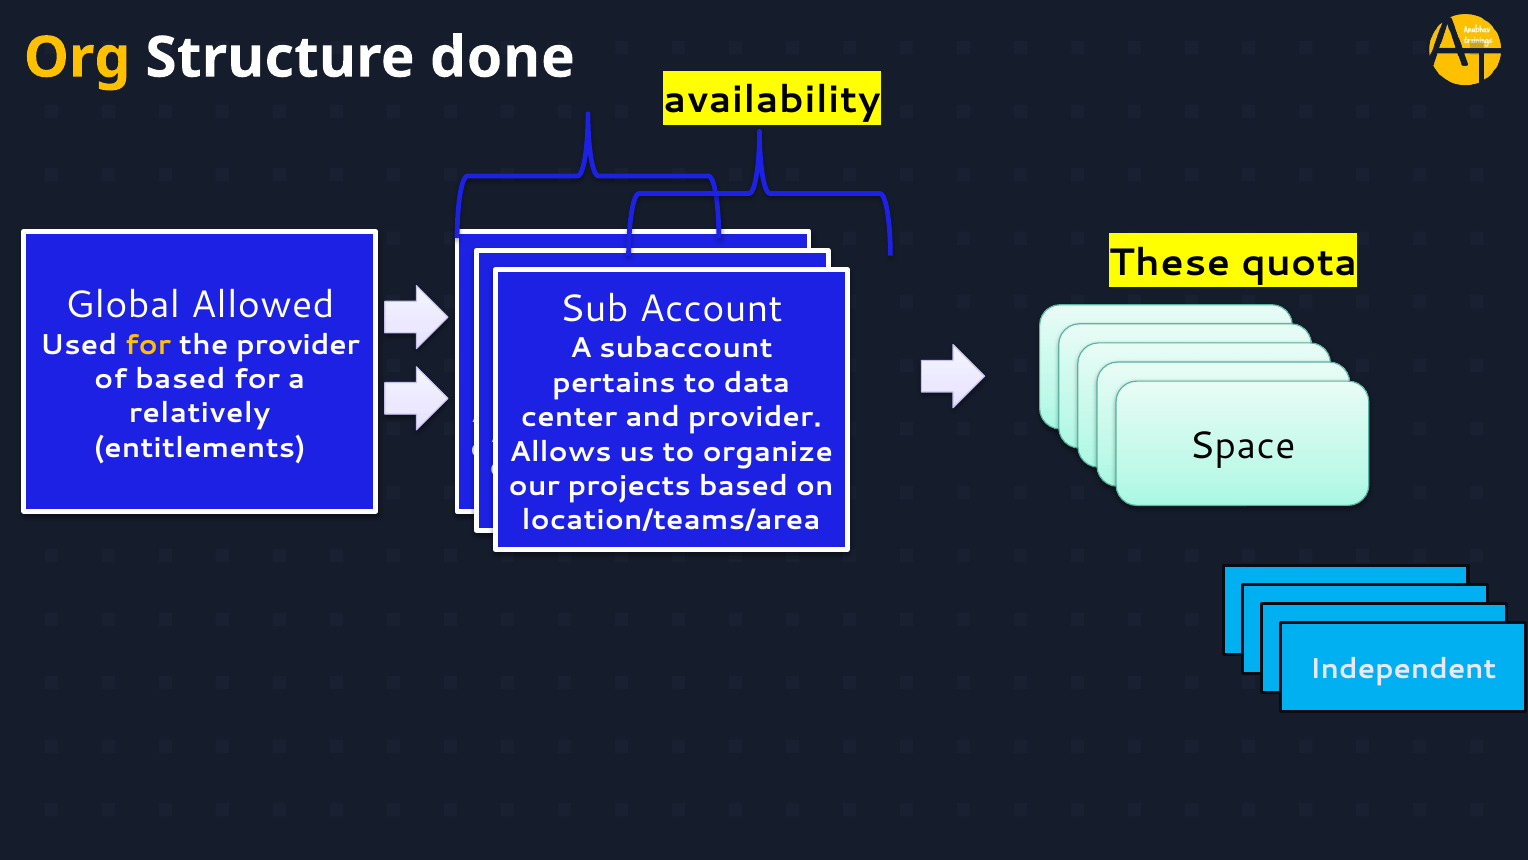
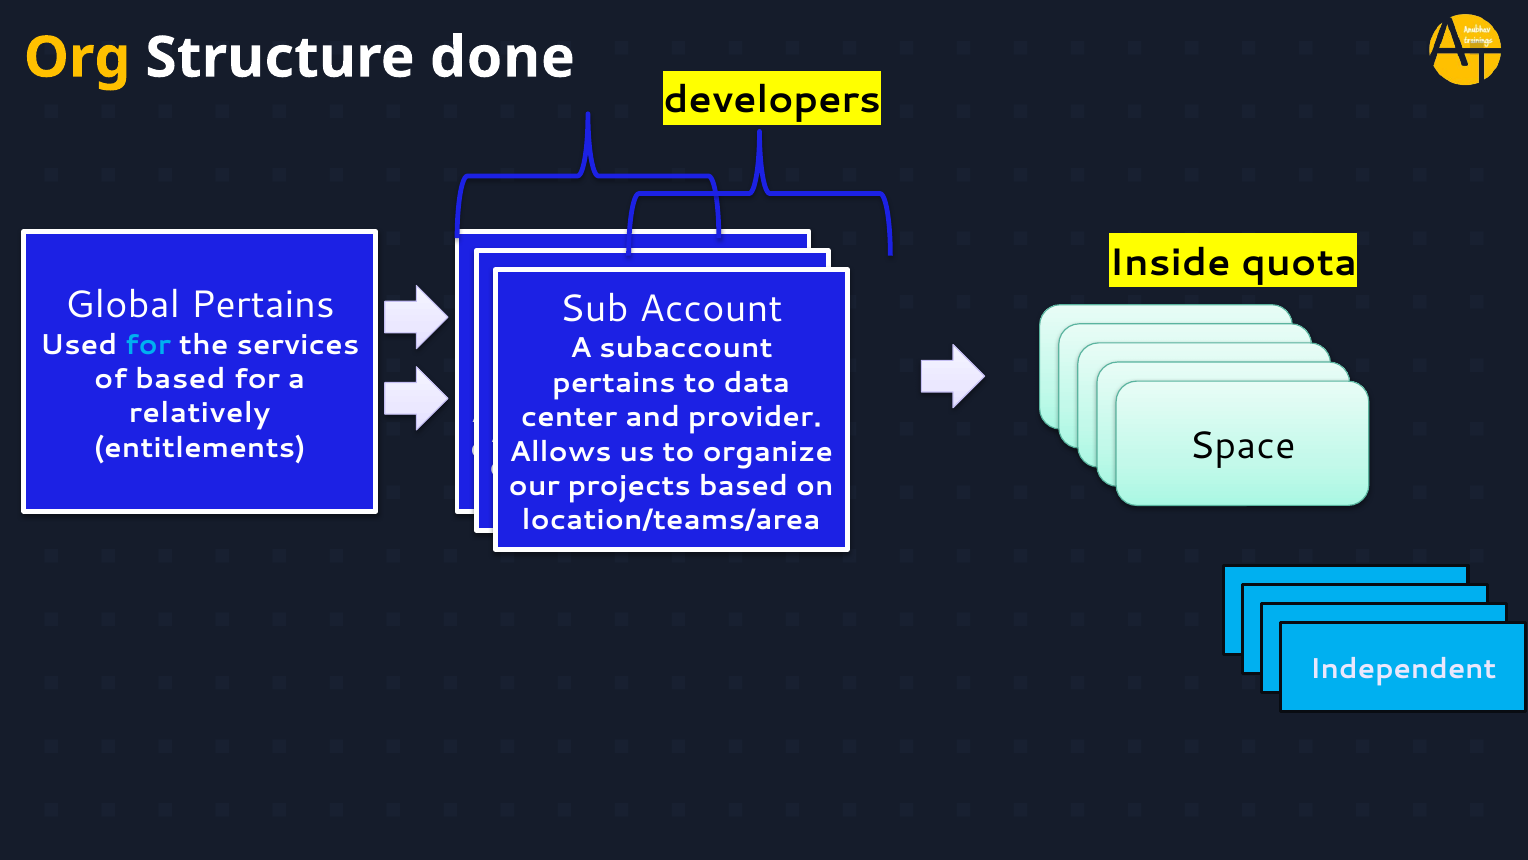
availability: availability -> developers (772, 100)
These: These -> Inside (1170, 262)
Global Allowed: Allowed -> Pertains (263, 305)
for colour: yellow -> light blue (148, 345)
the provider: provider -> services (298, 345)
